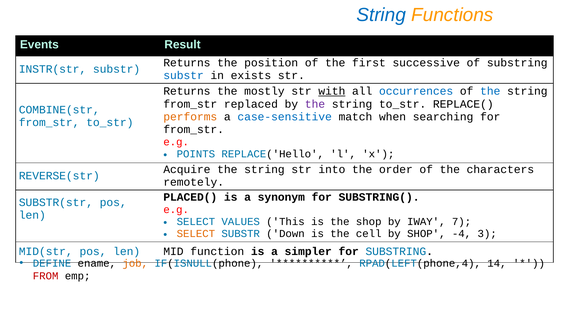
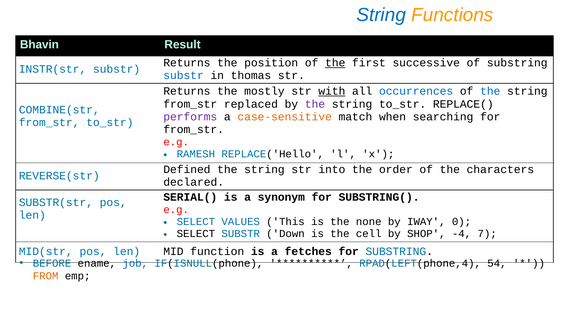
Events: Events -> Bhavin (39, 45)
the underline: none -> present (335, 63)
exists: exists -> thomas (251, 76)
performs colour: orange -> purple (190, 117)
case-sensitive colour: blue -> orange (285, 117)
POINTS: POINTS -> RAMESH (196, 154)
Acquire: Acquire -> Defined (187, 169)
remotely: remotely -> declared (194, 182)
PLACED(: PLACED( -> SERIAL( (190, 197)
the shop: shop -> none (369, 222)
7: 7 -> 0 (462, 222)
SELECT colour: orange -> black (196, 234)
3: 3 -> 7 (487, 234)
simpler: simpler -> fetches (308, 252)
DEFINE: DEFINE -> BEFORE (52, 263)
job colour: orange -> blue (135, 263)
14: 14 -> 54 (497, 263)
FROM colour: red -> orange (46, 276)
